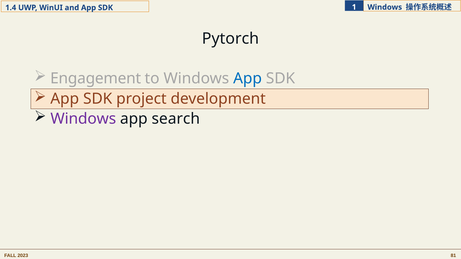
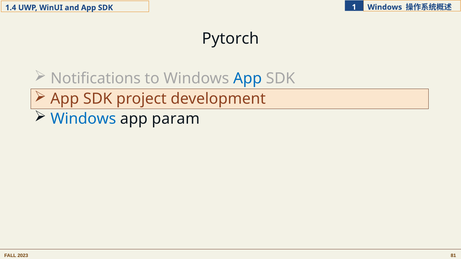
Engagement: Engagement -> Notifications (96, 79)
Windows colour: purple -> blue (83, 119)
search: search -> param (176, 119)
